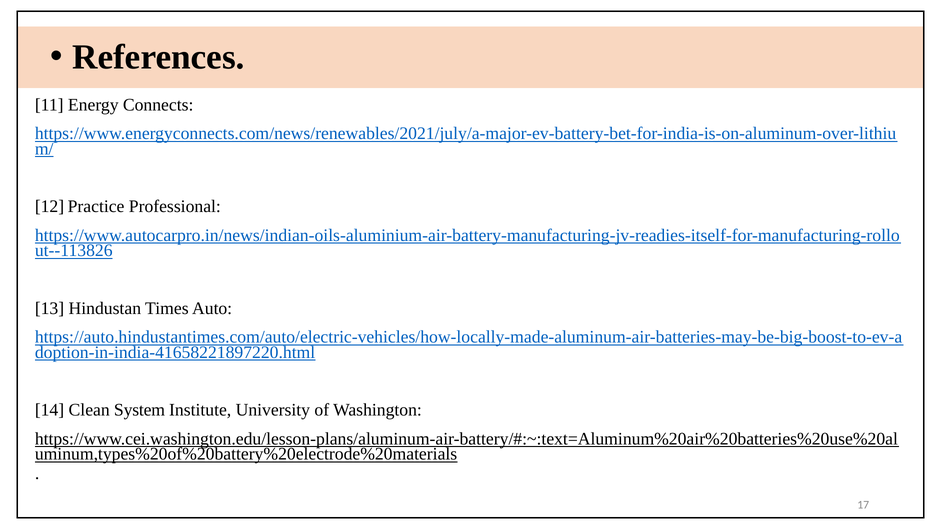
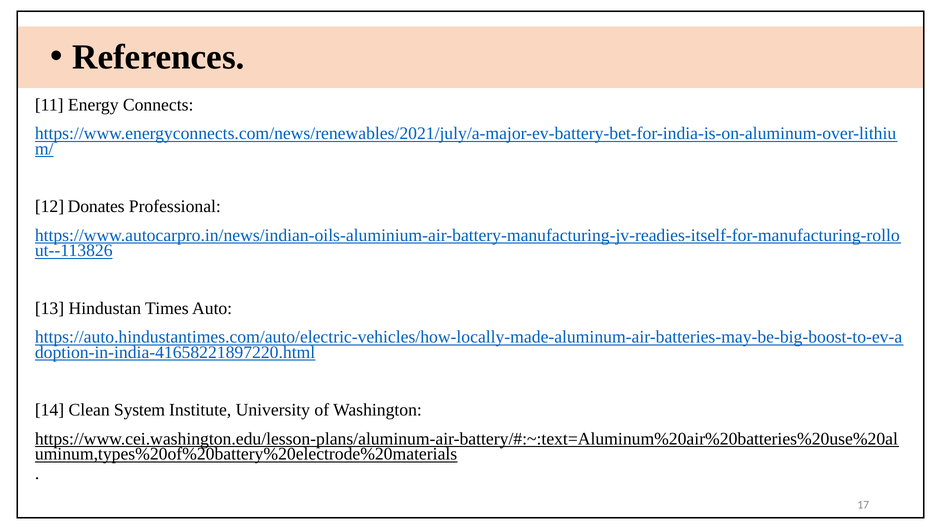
Practice: Practice -> Donates (96, 207)
